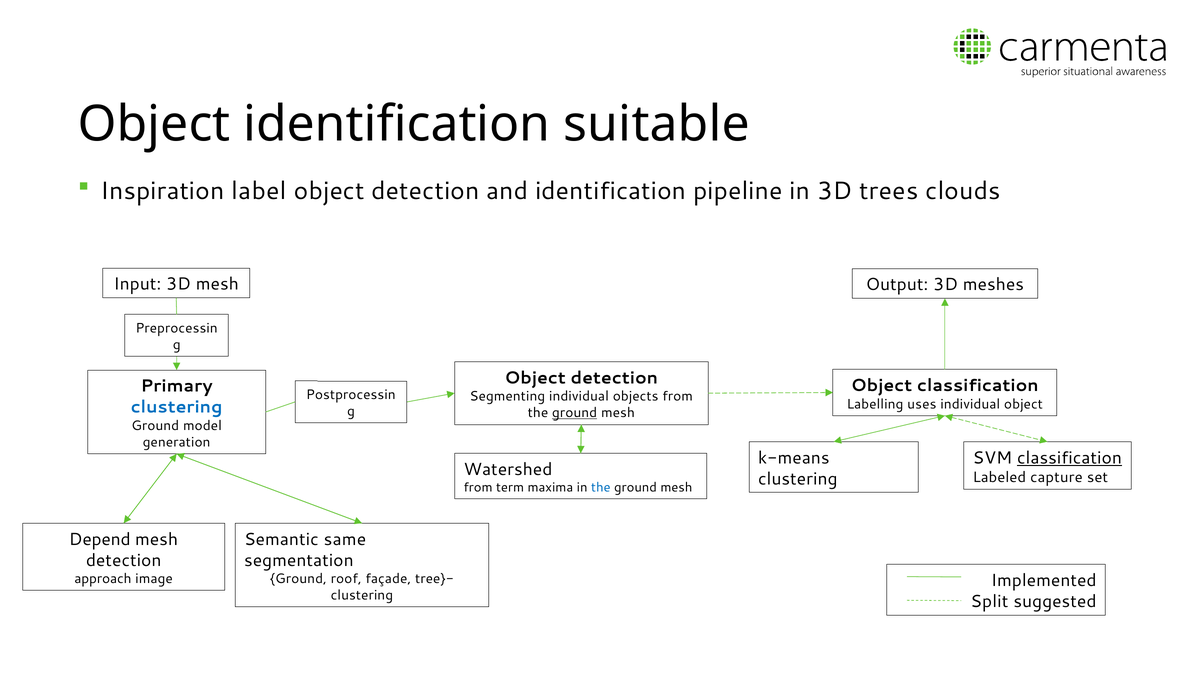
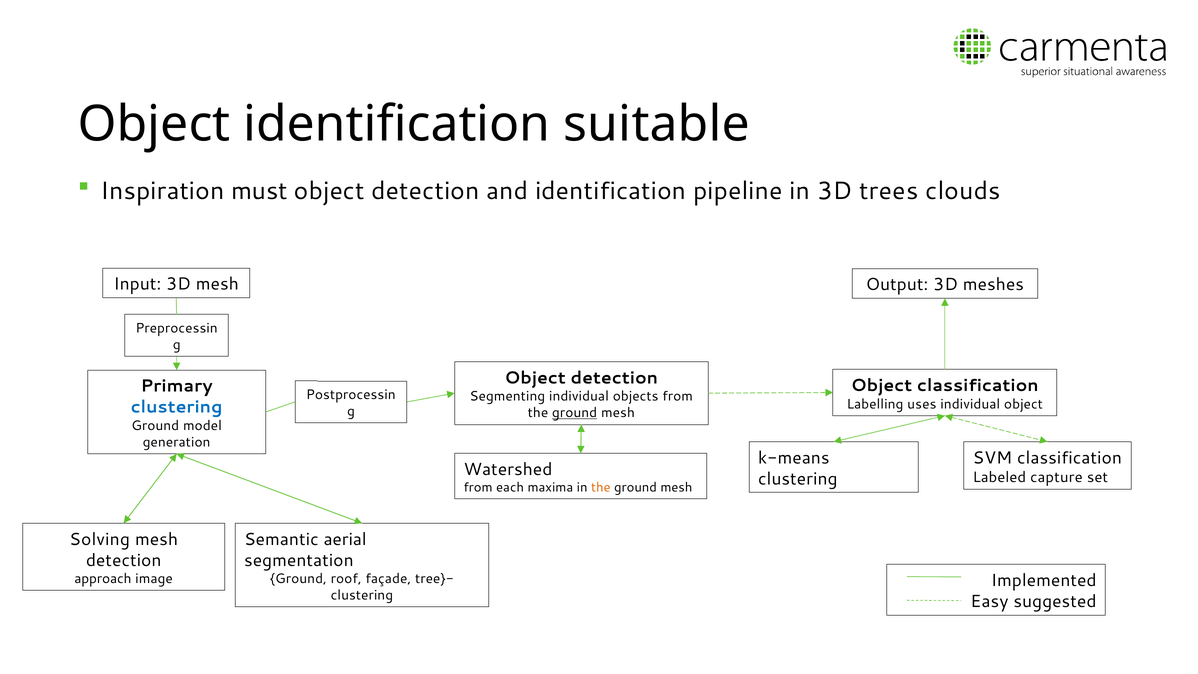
label: label -> must (259, 191)
classification underline: present -> none (1069, 458)
term: term -> each (510, 487)
the colour: blue -> orange (601, 487)
Depend: Depend -> Solving (100, 539)
same: same -> aerial (345, 539)
Split: Split -> Easy (989, 601)
